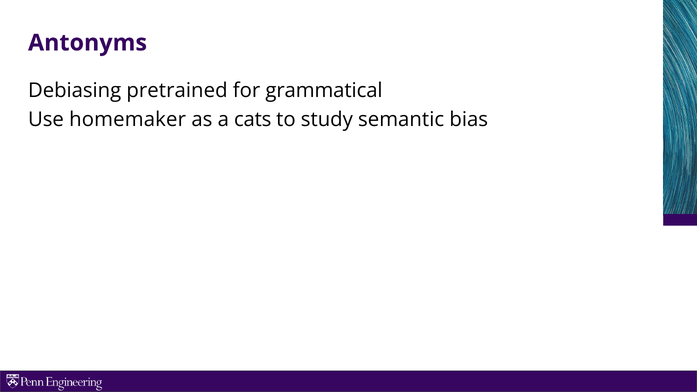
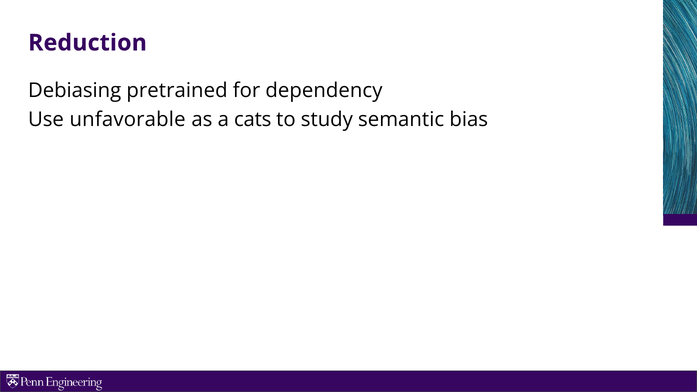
Antonyms: Antonyms -> Reduction (87, 43)
grammatical: grammatical -> dependency (324, 91)
homemaker: homemaker -> unfavorable (128, 120)
